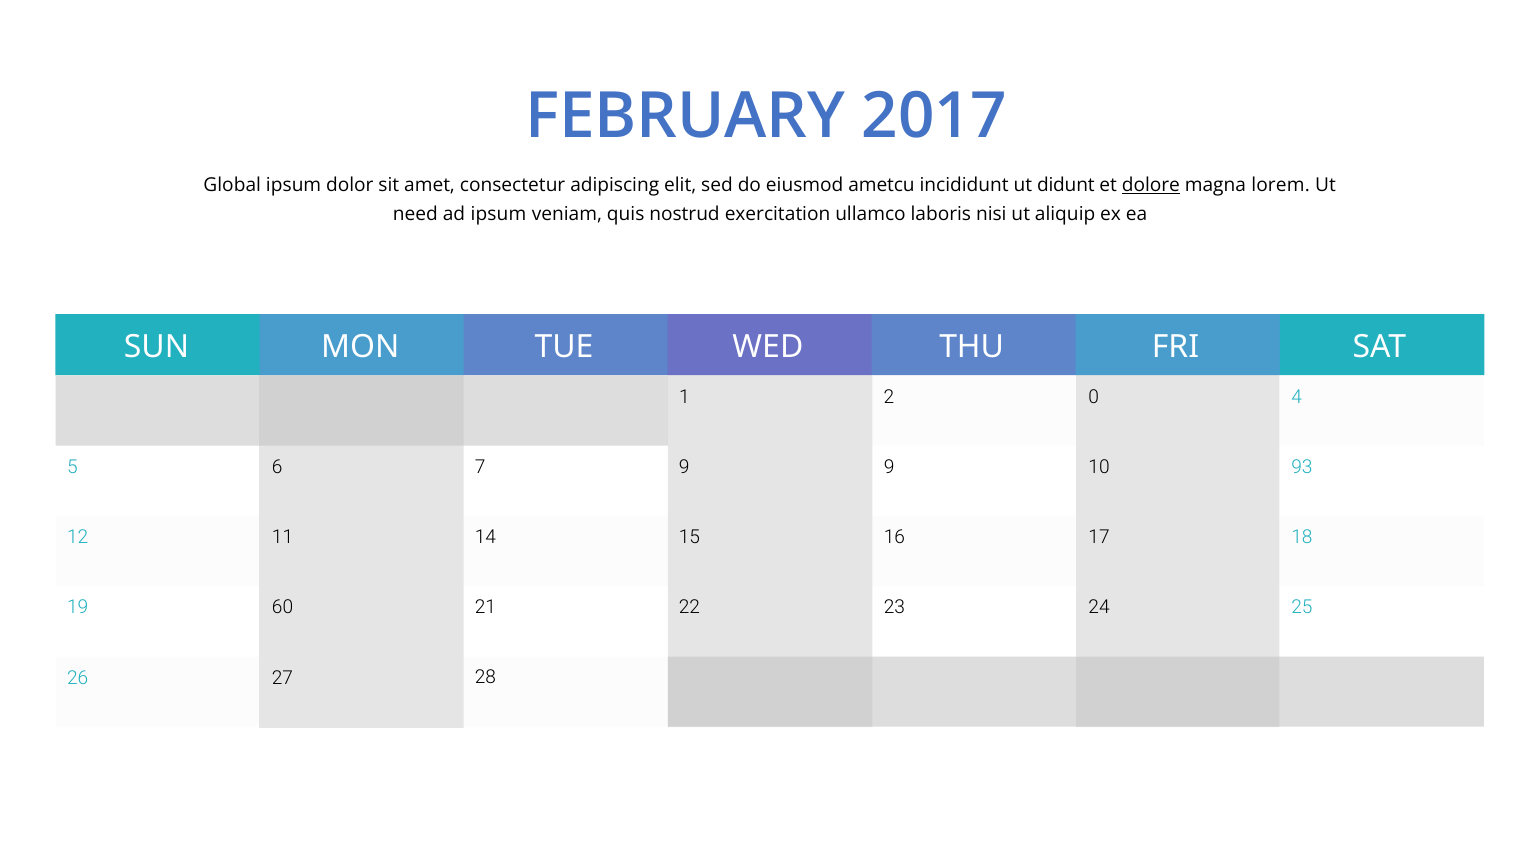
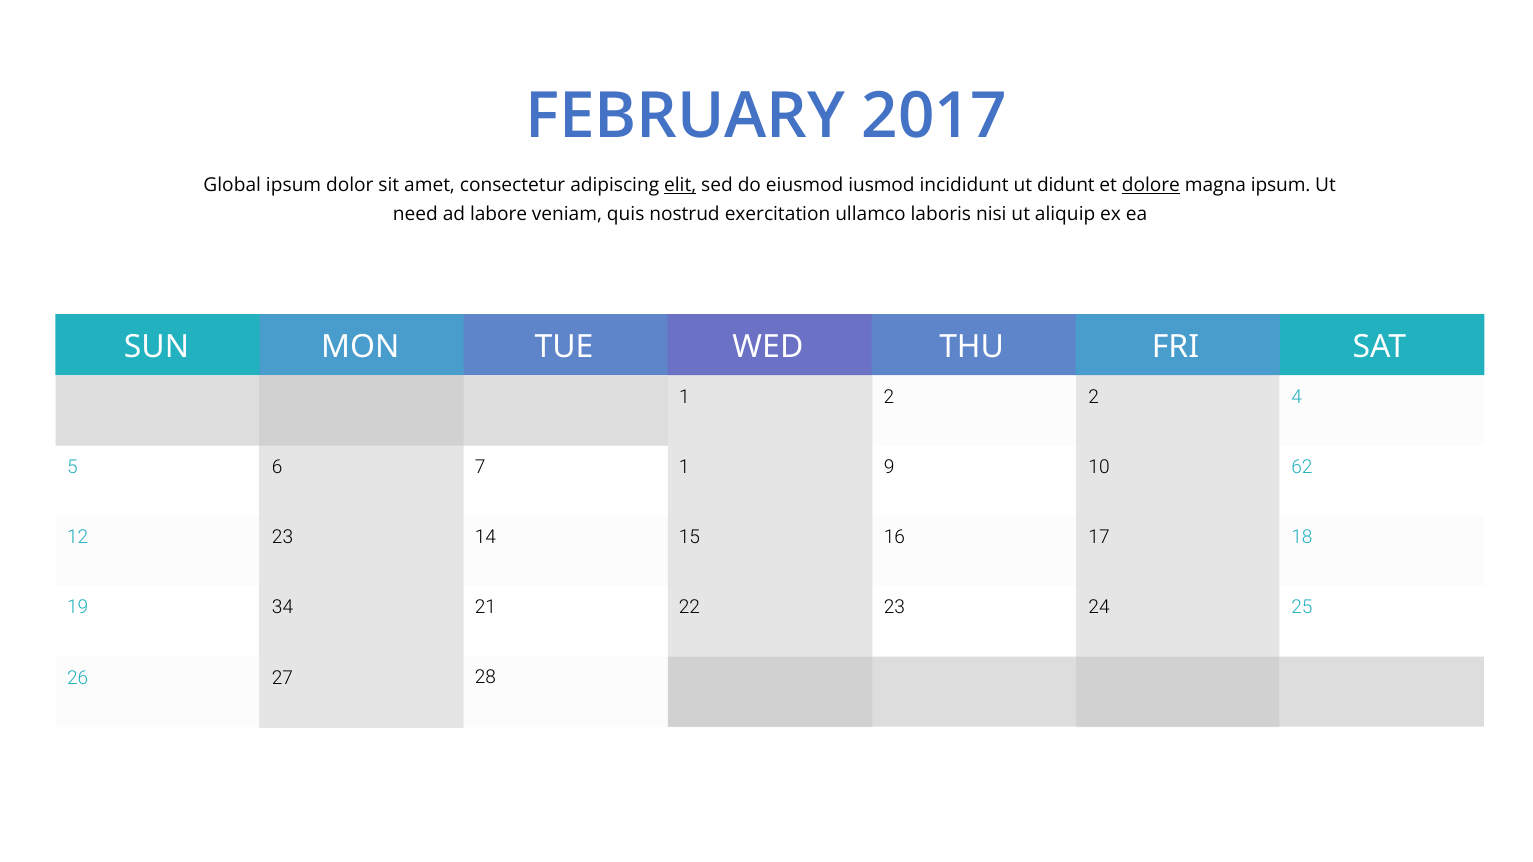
elit underline: none -> present (680, 186)
ametcu: ametcu -> iusmod (882, 186)
magna lorem: lorem -> ipsum (1281, 186)
ad ipsum: ipsum -> labore (499, 214)
2 0: 0 -> 2 (1094, 397)
7 9: 9 -> 1 (684, 467)
93: 93 -> 62 (1302, 467)
12 11: 11 -> 23 (283, 538)
60: 60 -> 34 (283, 608)
